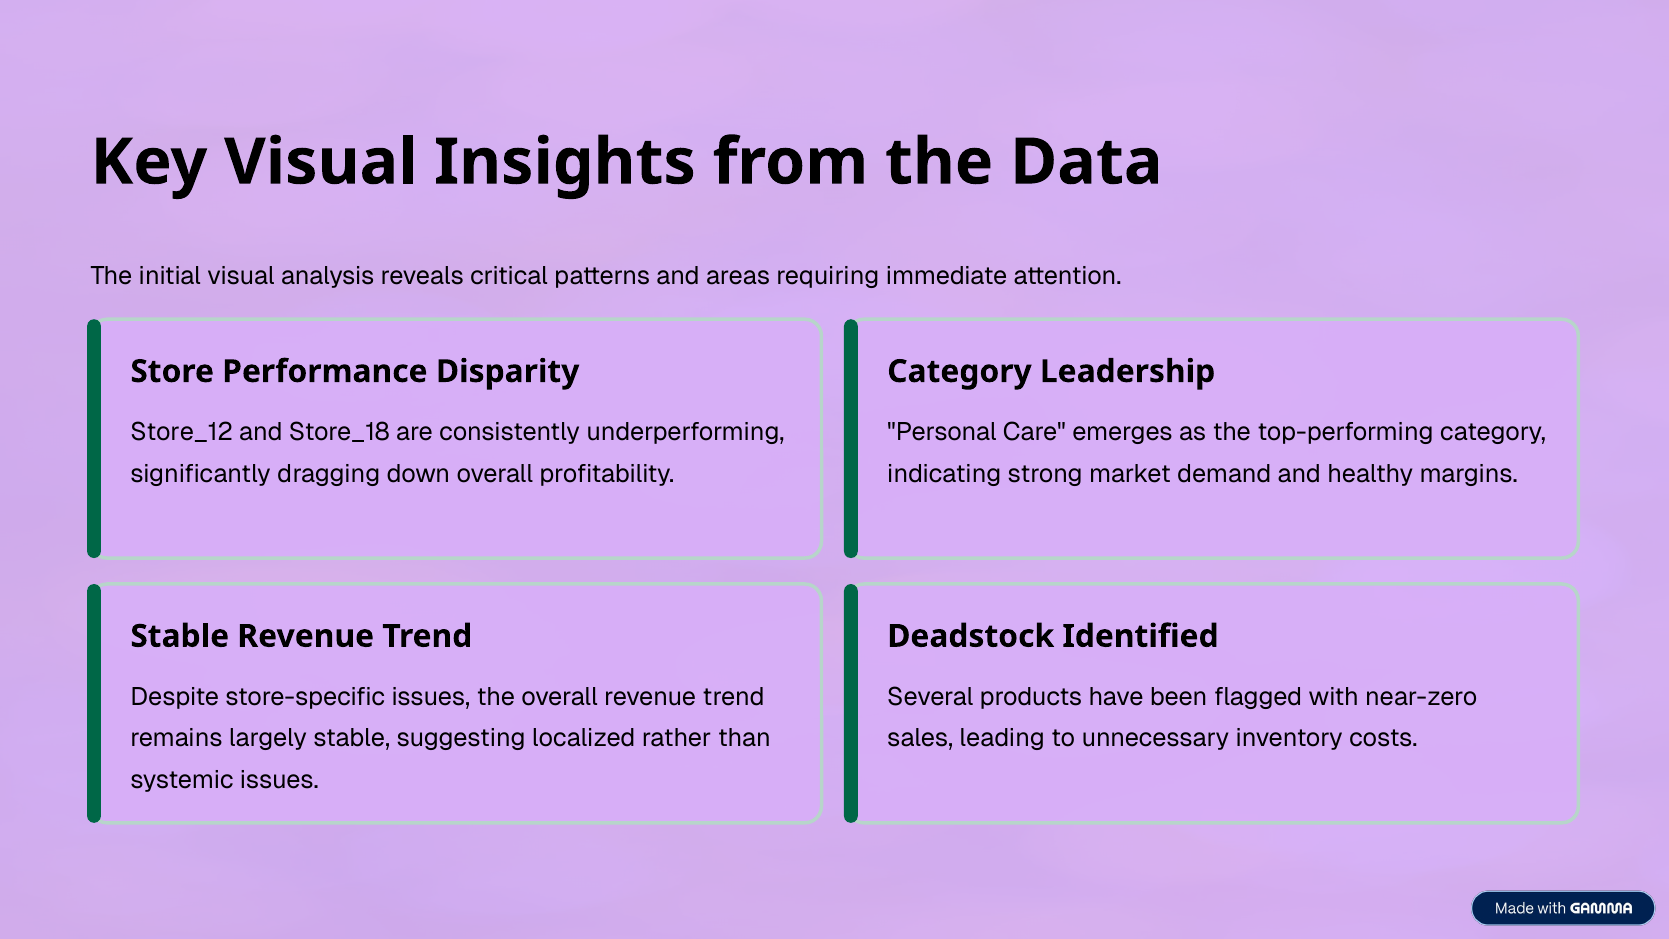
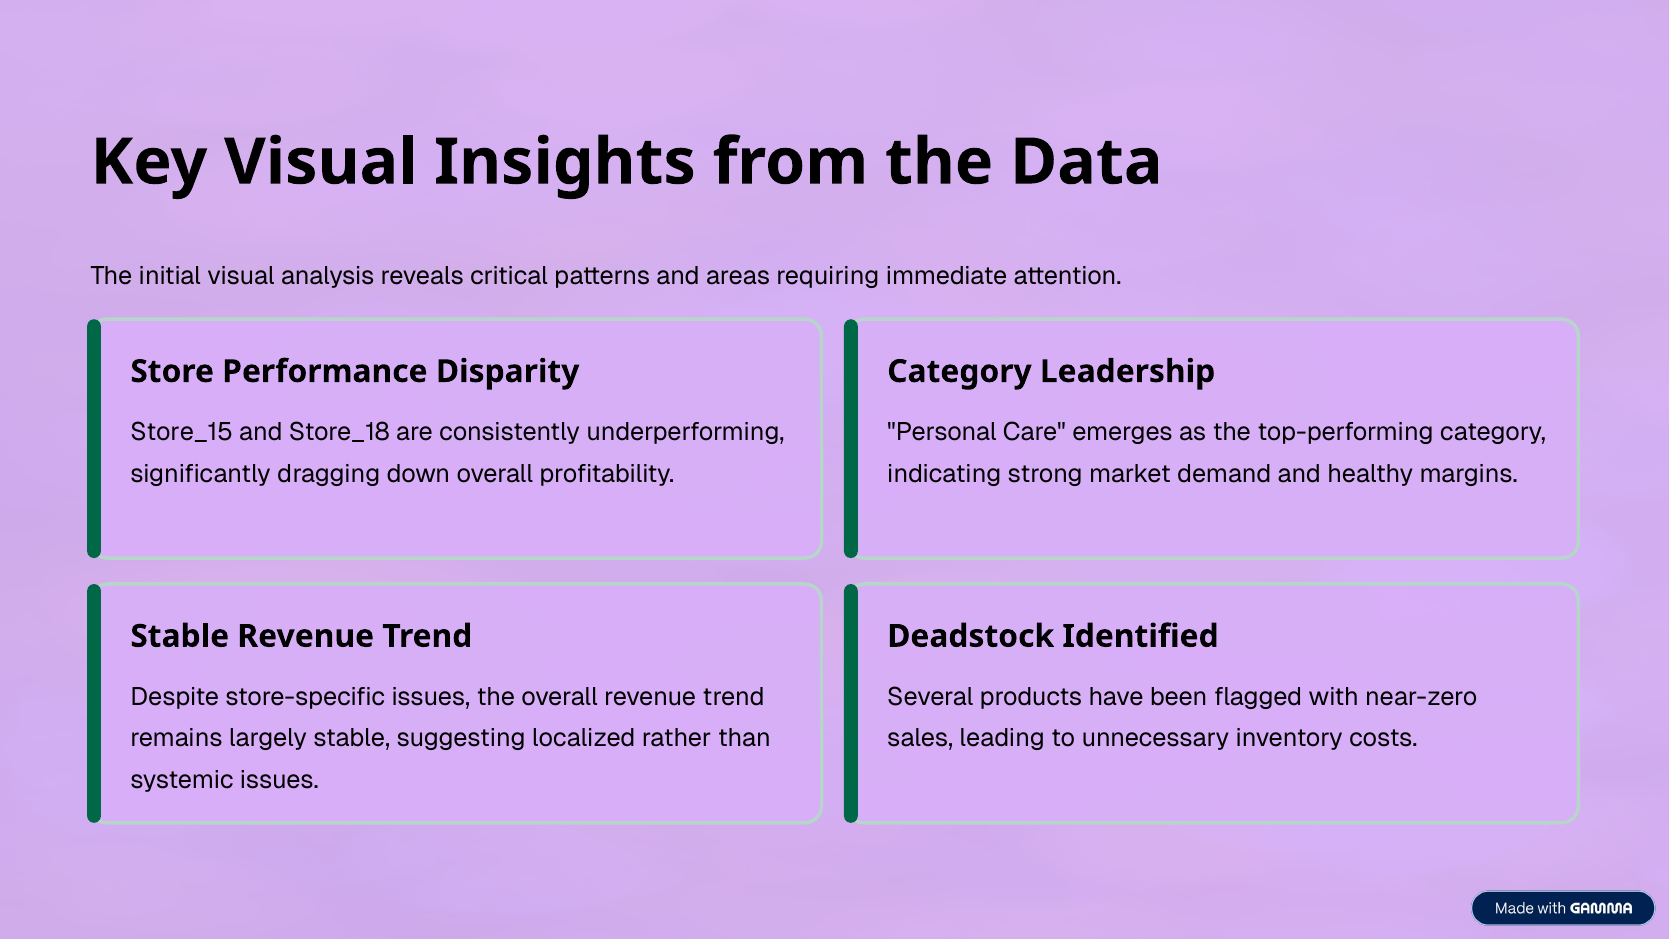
Store_12: Store_12 -> Store_15 (182, 432)
